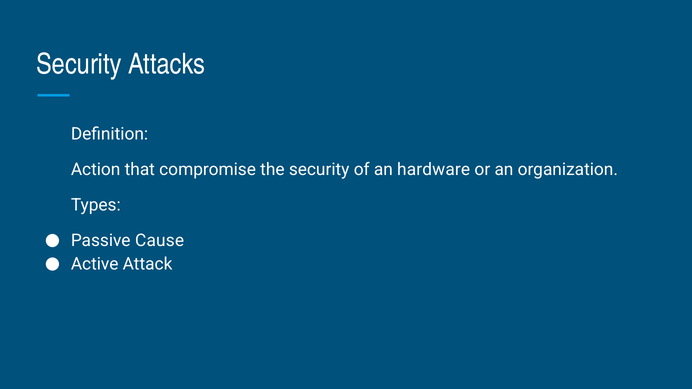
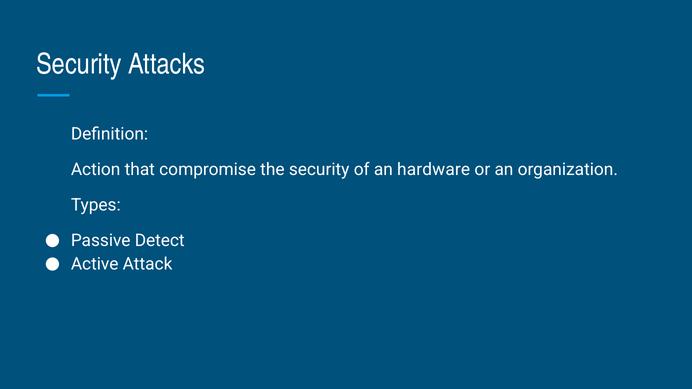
Cause: Cause -> Detect (160, 241)
